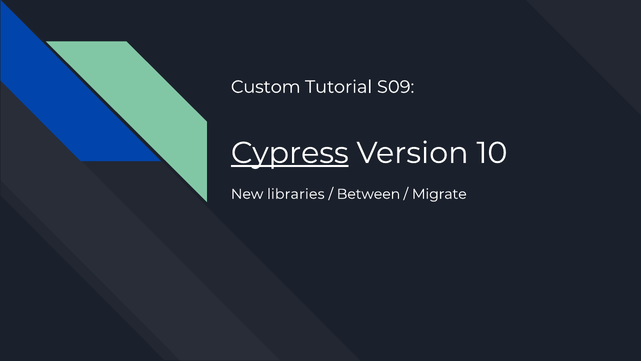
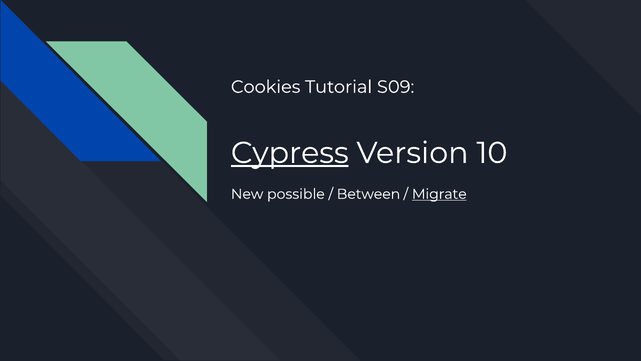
Custom: Custom -> Cookies (266, 87)
libraries: libraries -> possible (296, 194)
Migrate underline: none -> present (439, 194)
